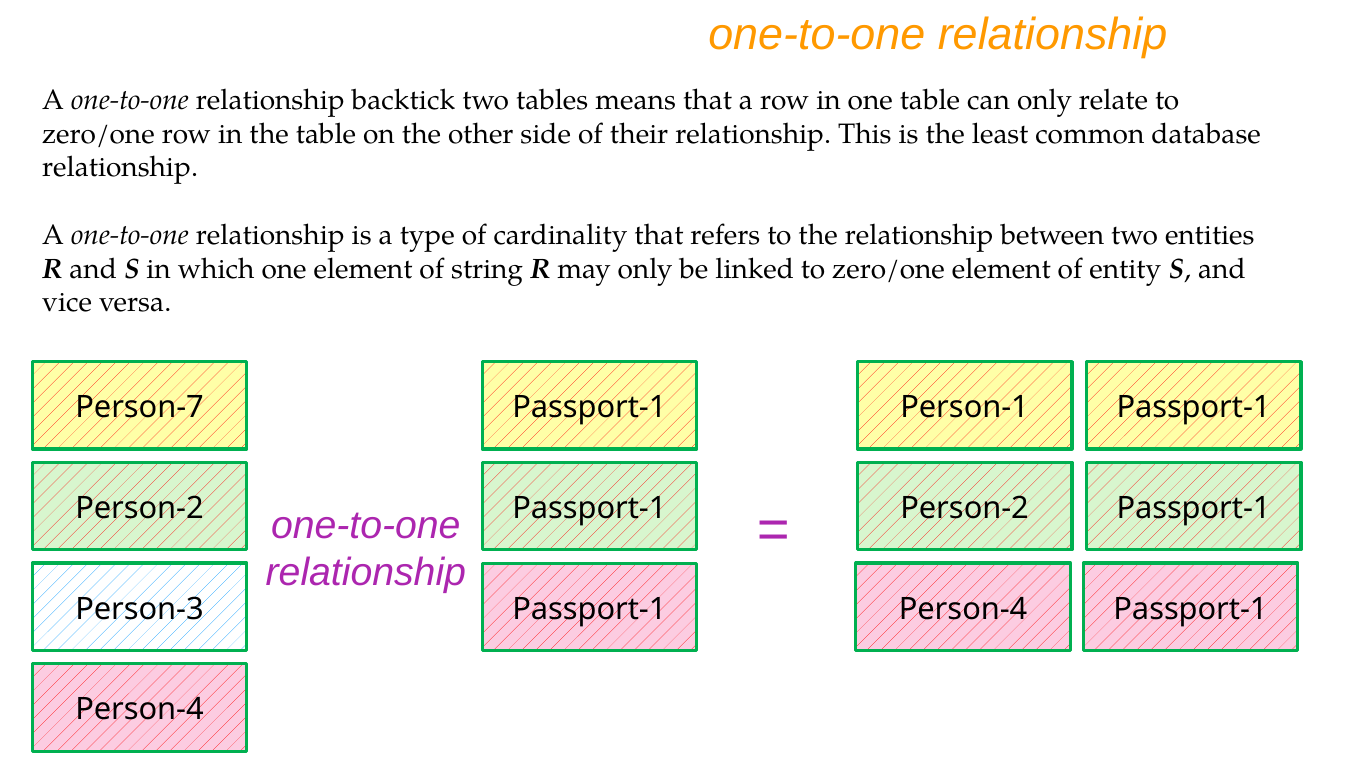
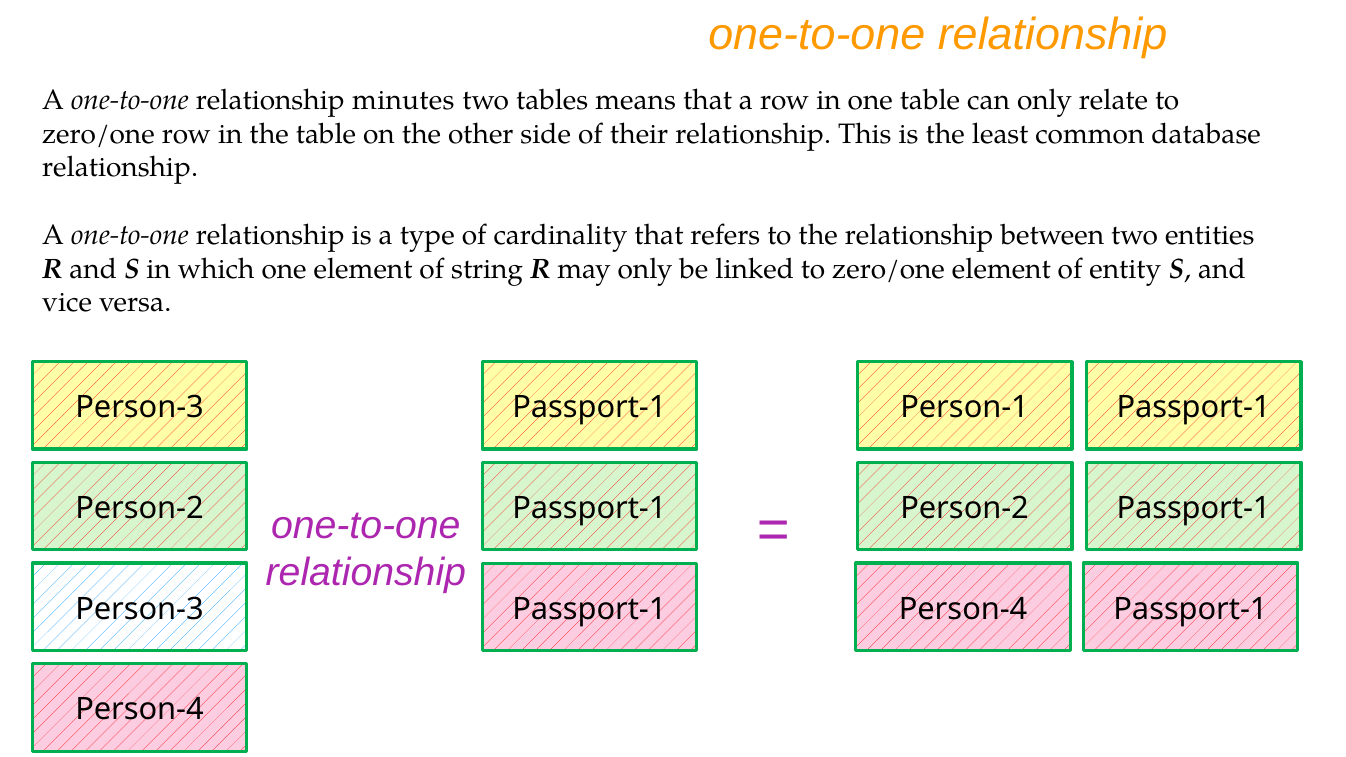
backtick: backtick -> minutes (403, 100)
Person-7: Person-7 -> Person-3 (140, 407)
